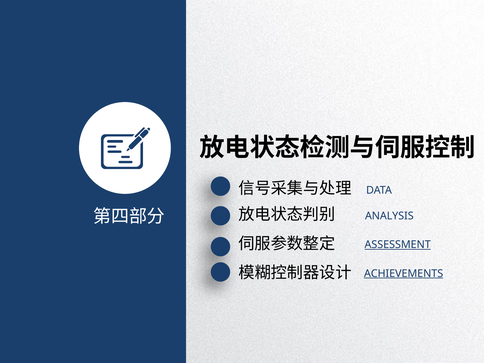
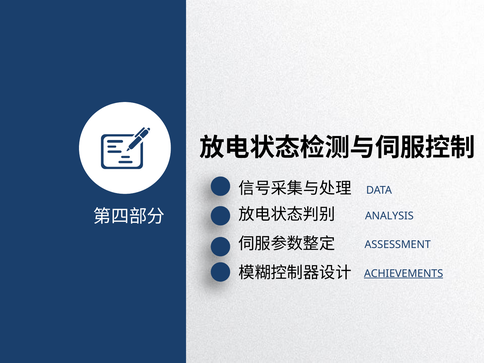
ASSESSMENT underline: present -> none (398, 245)
